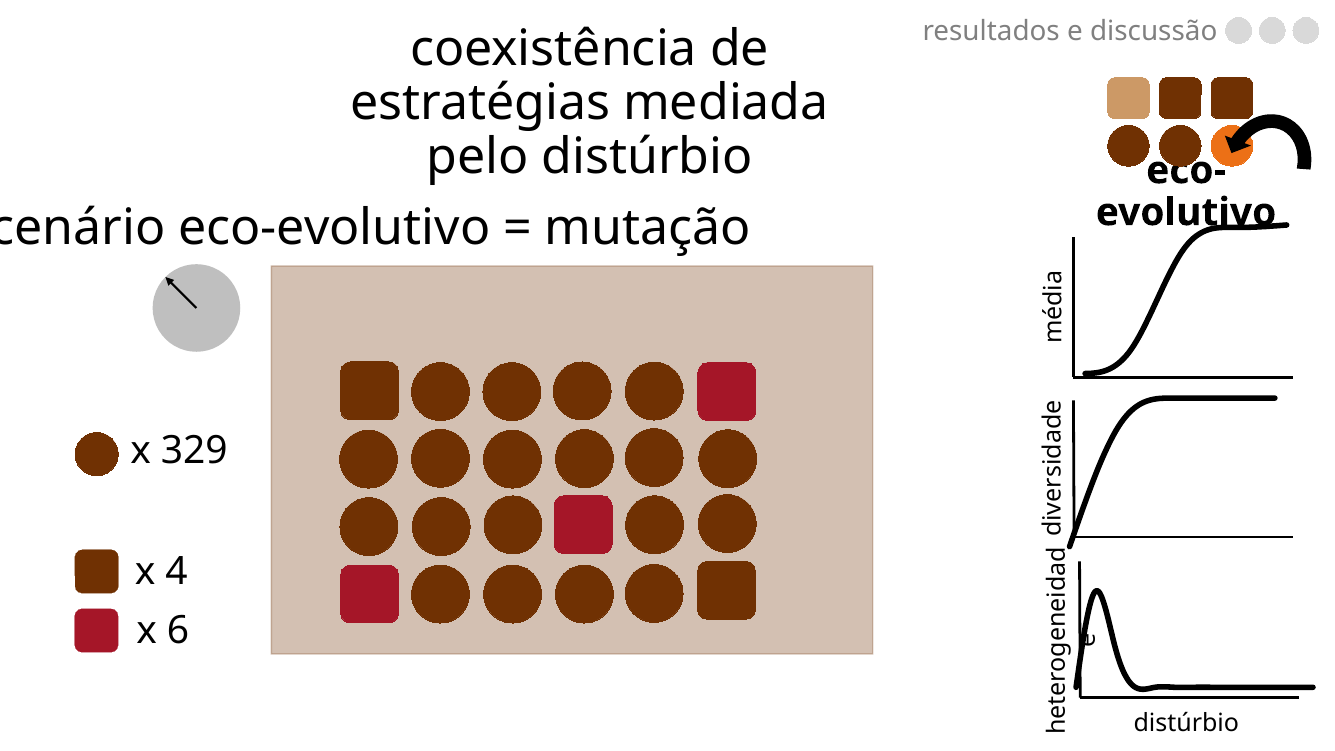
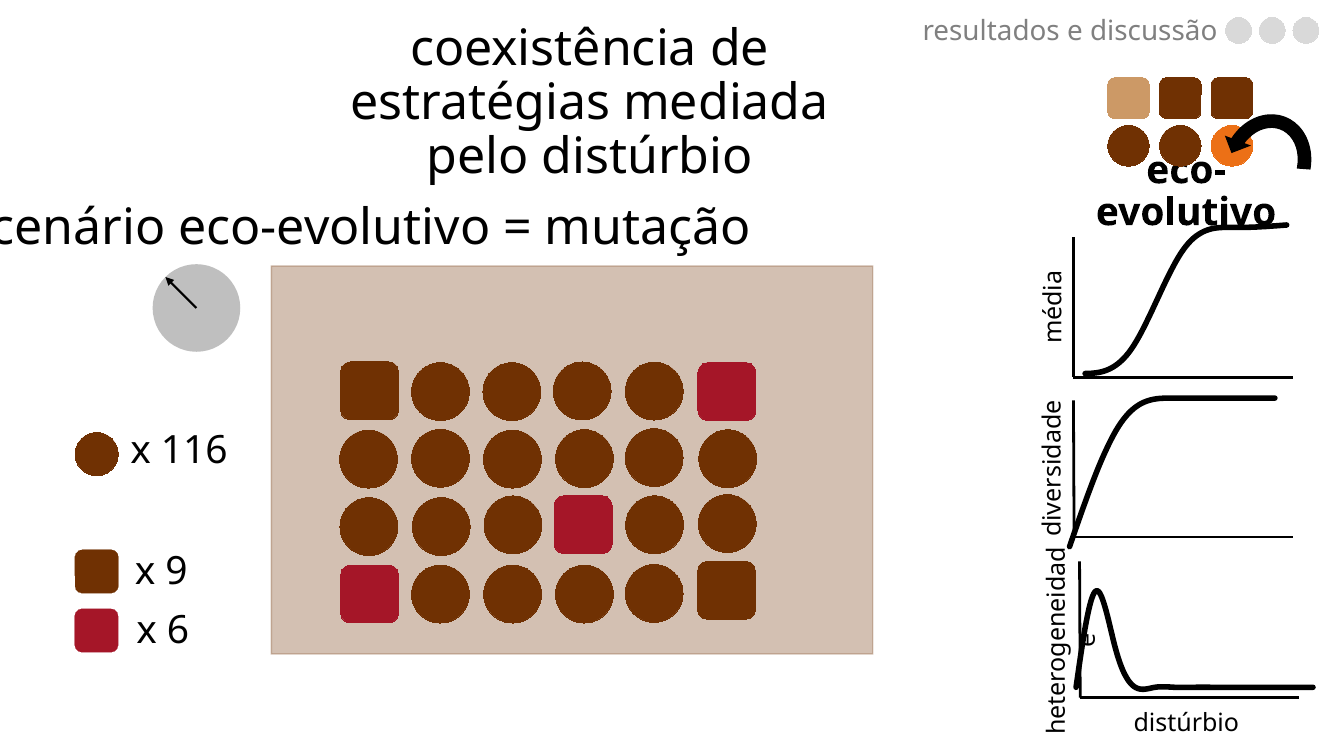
329: 329 -> 116 (194, 451)
4: 4 -> 9 (177, 571)
